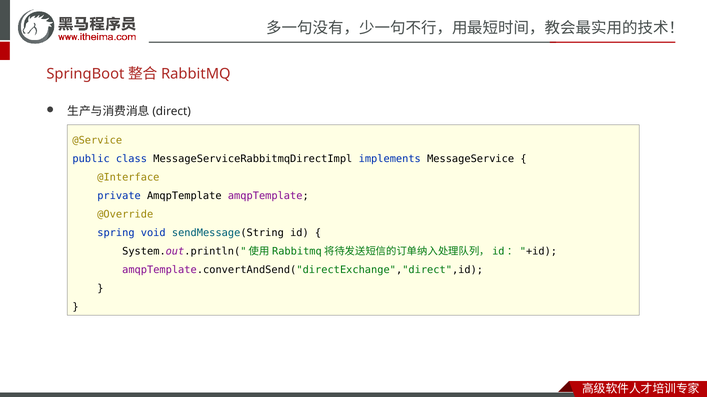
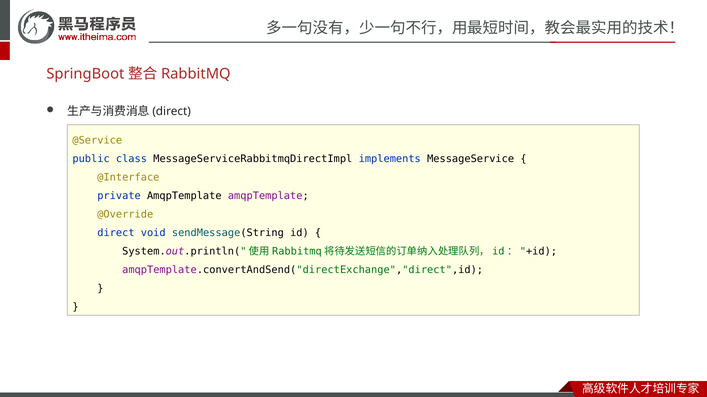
spring: spring -> direct (116, 233)
